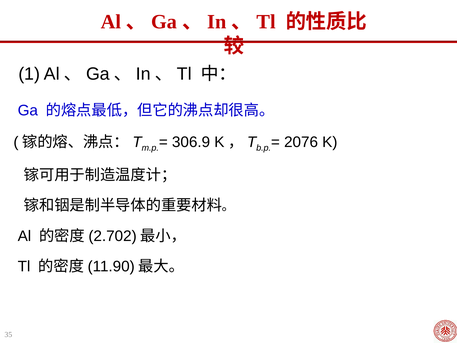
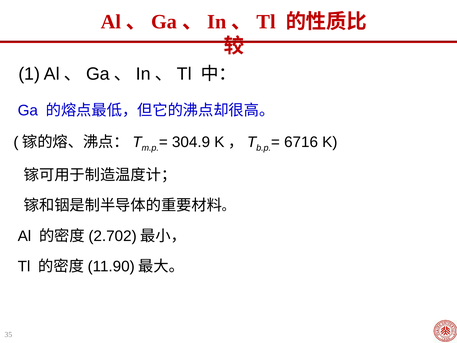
306.9: 306.9 -> 304.9 (191, 142)
2076: 2076 -> 6716 (301, 142)
